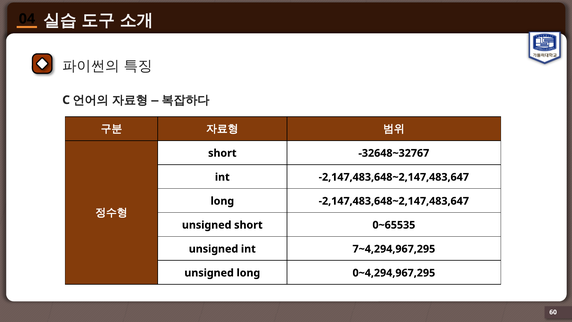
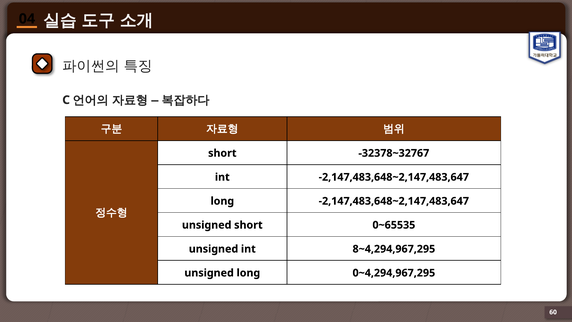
-32648~32767: -32648~32767 -> -32378~32767 (394, 153)
7~4,294,967,295: 7~4,294,967,295 -> 8~4,294,967,295 (394, 249)
